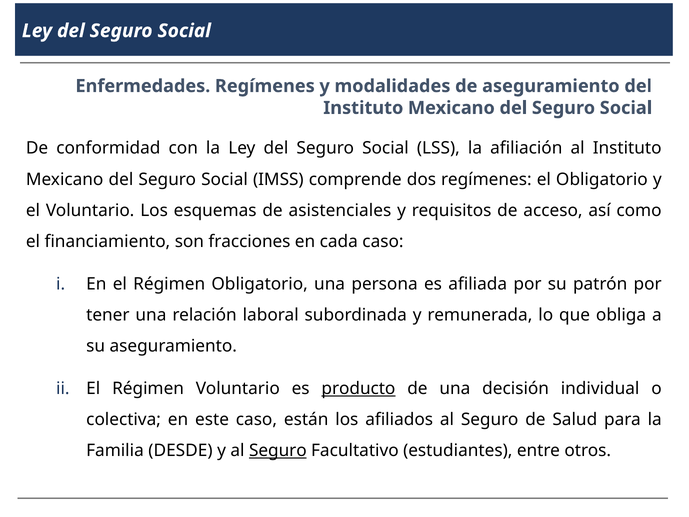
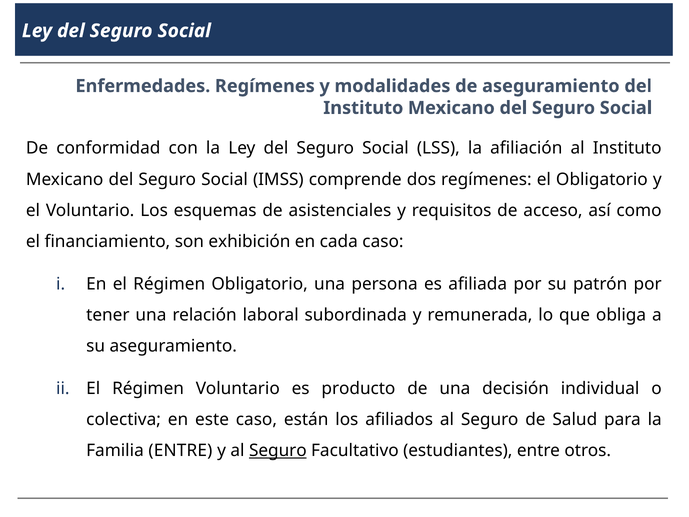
fracciones: fracciones -> exhibición (249, 241)
producto underline: present -> none (358, 388)
Familia DESDE: DESDE -> ENTRE (180, 450)
